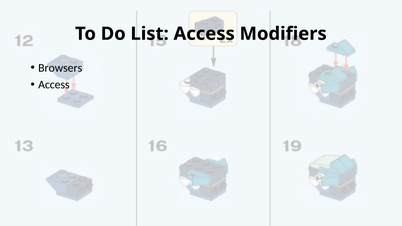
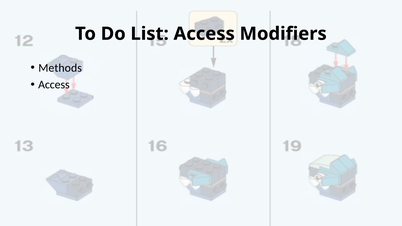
Browsers: Browsers -> Methods (60, 68)
